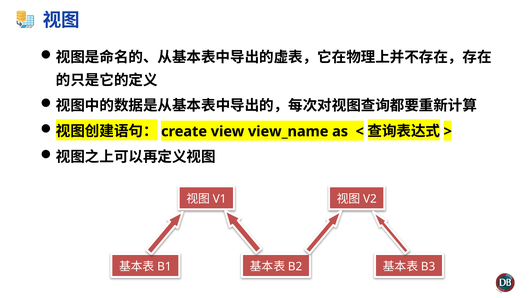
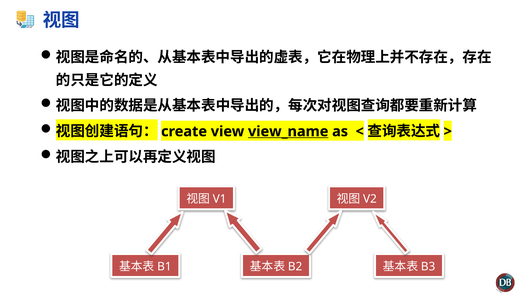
view_name underline: none -> present (288, 131)
